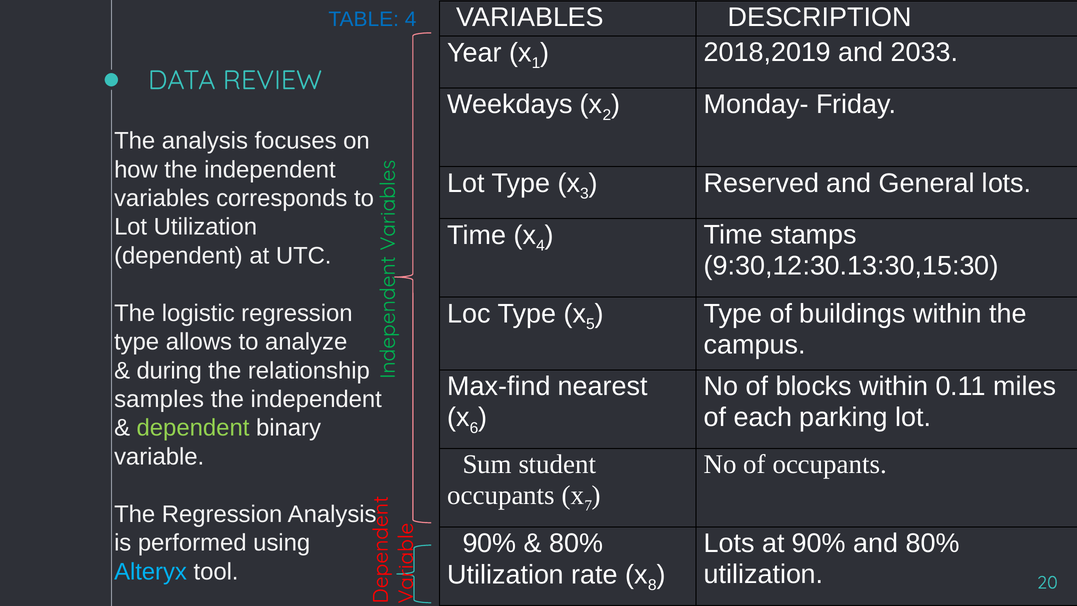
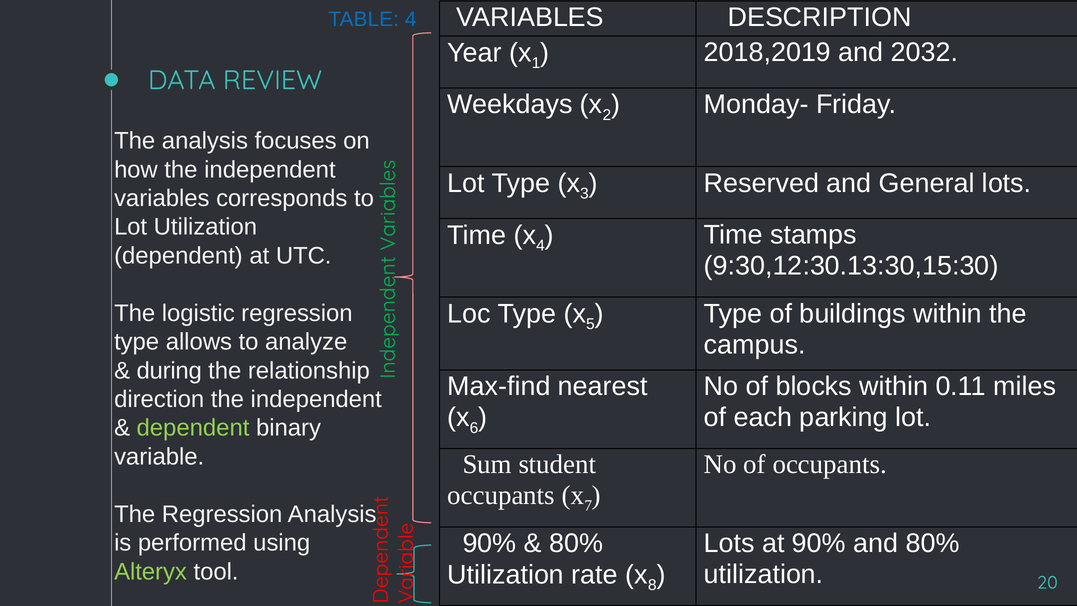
2033: 2033 -> 2032 (924, 53)
samples: samples -> direction (159, 399)
Alteryx colour: light blue -> light green (151, 571)
